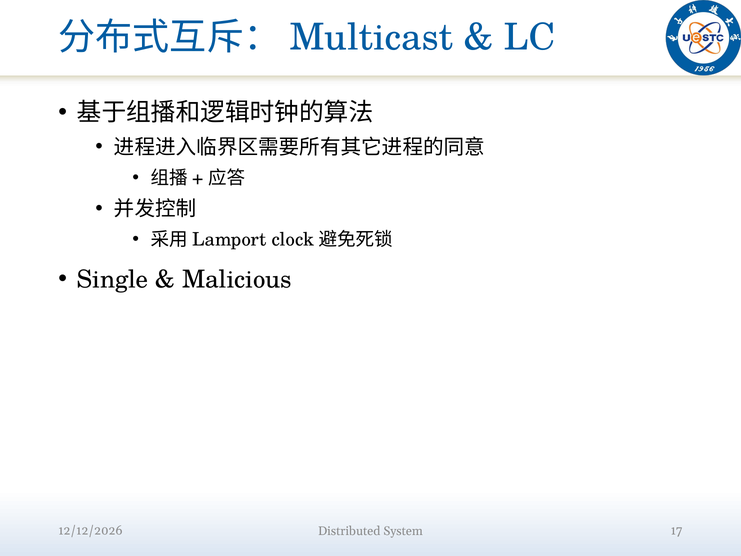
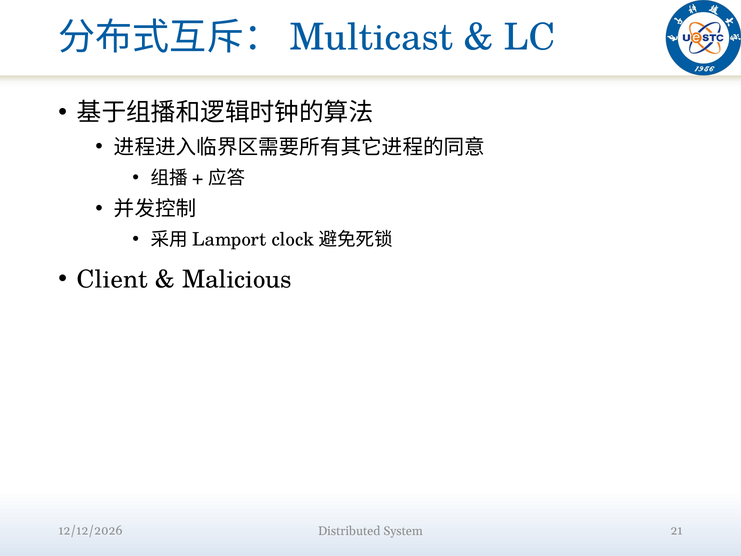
Single: Single -> Client (112, 279)
17: 17 -> 21 (677, 530)
